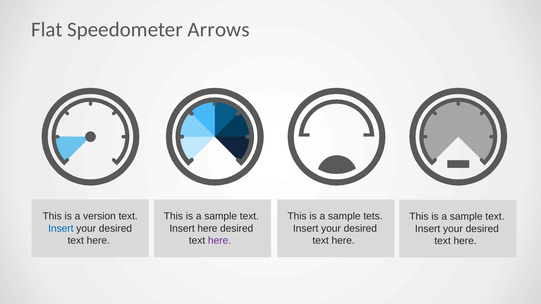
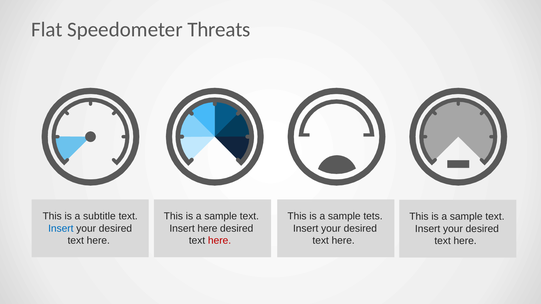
Arrows: Arrows -> Threats (219, 30)
version: version -> subtitle (99, 216)
here colour: purple -> red (220, 241)
